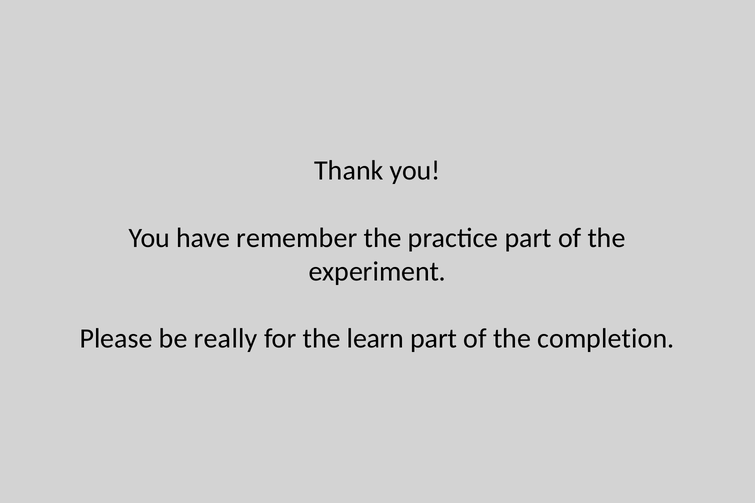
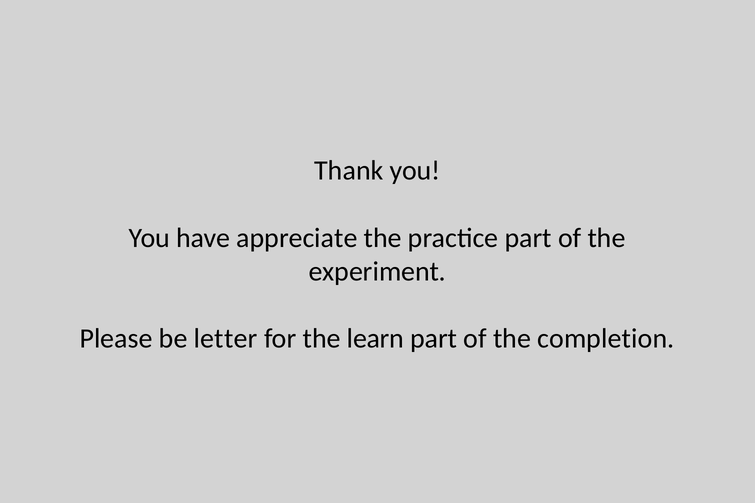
remember: remember -> appreciate (297, 238)
really: really -> letter (226, 339)
